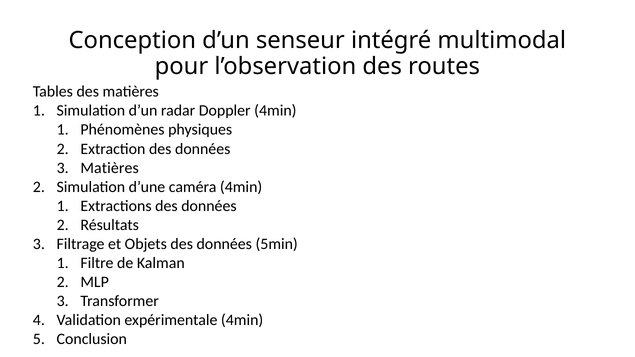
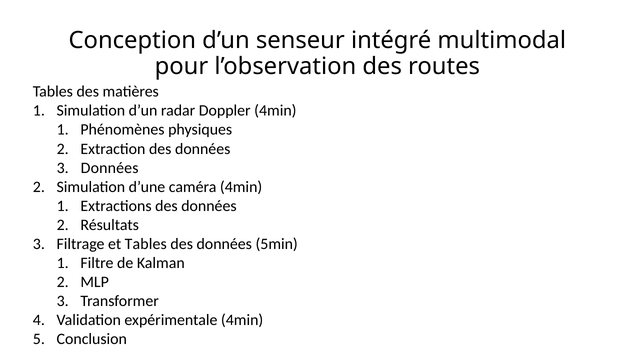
Matières: Matières -> Données (110, 168)
et Objets: Objets -> Tables (146, 244)
